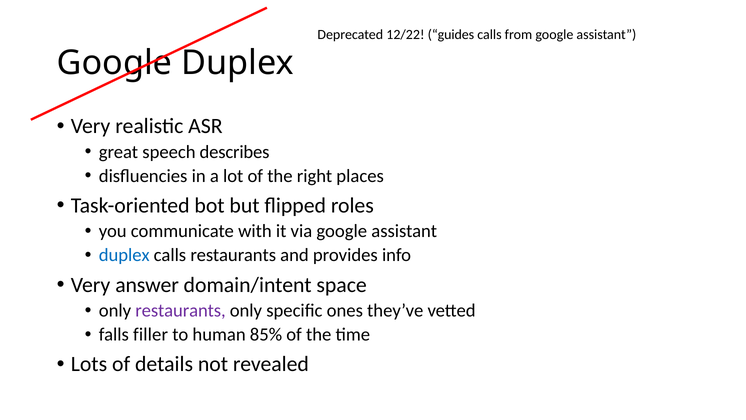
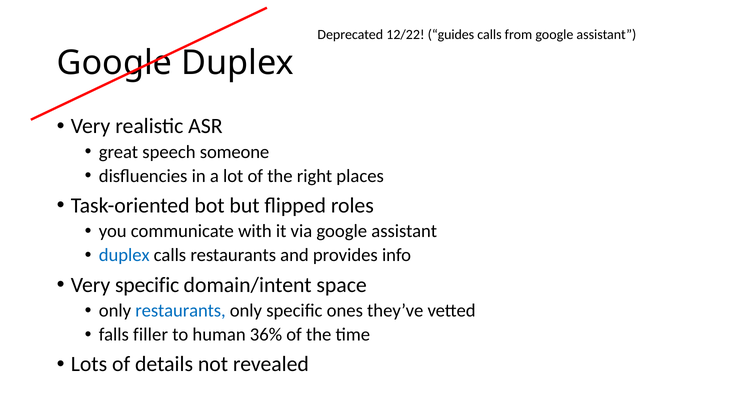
describes: describes -> someone (235, 152)
Very answer: answer -> specific (147, 285)
restaurants colour: purple -> blue (181, 310)
85%: 85% -> 36% (266, 334)
